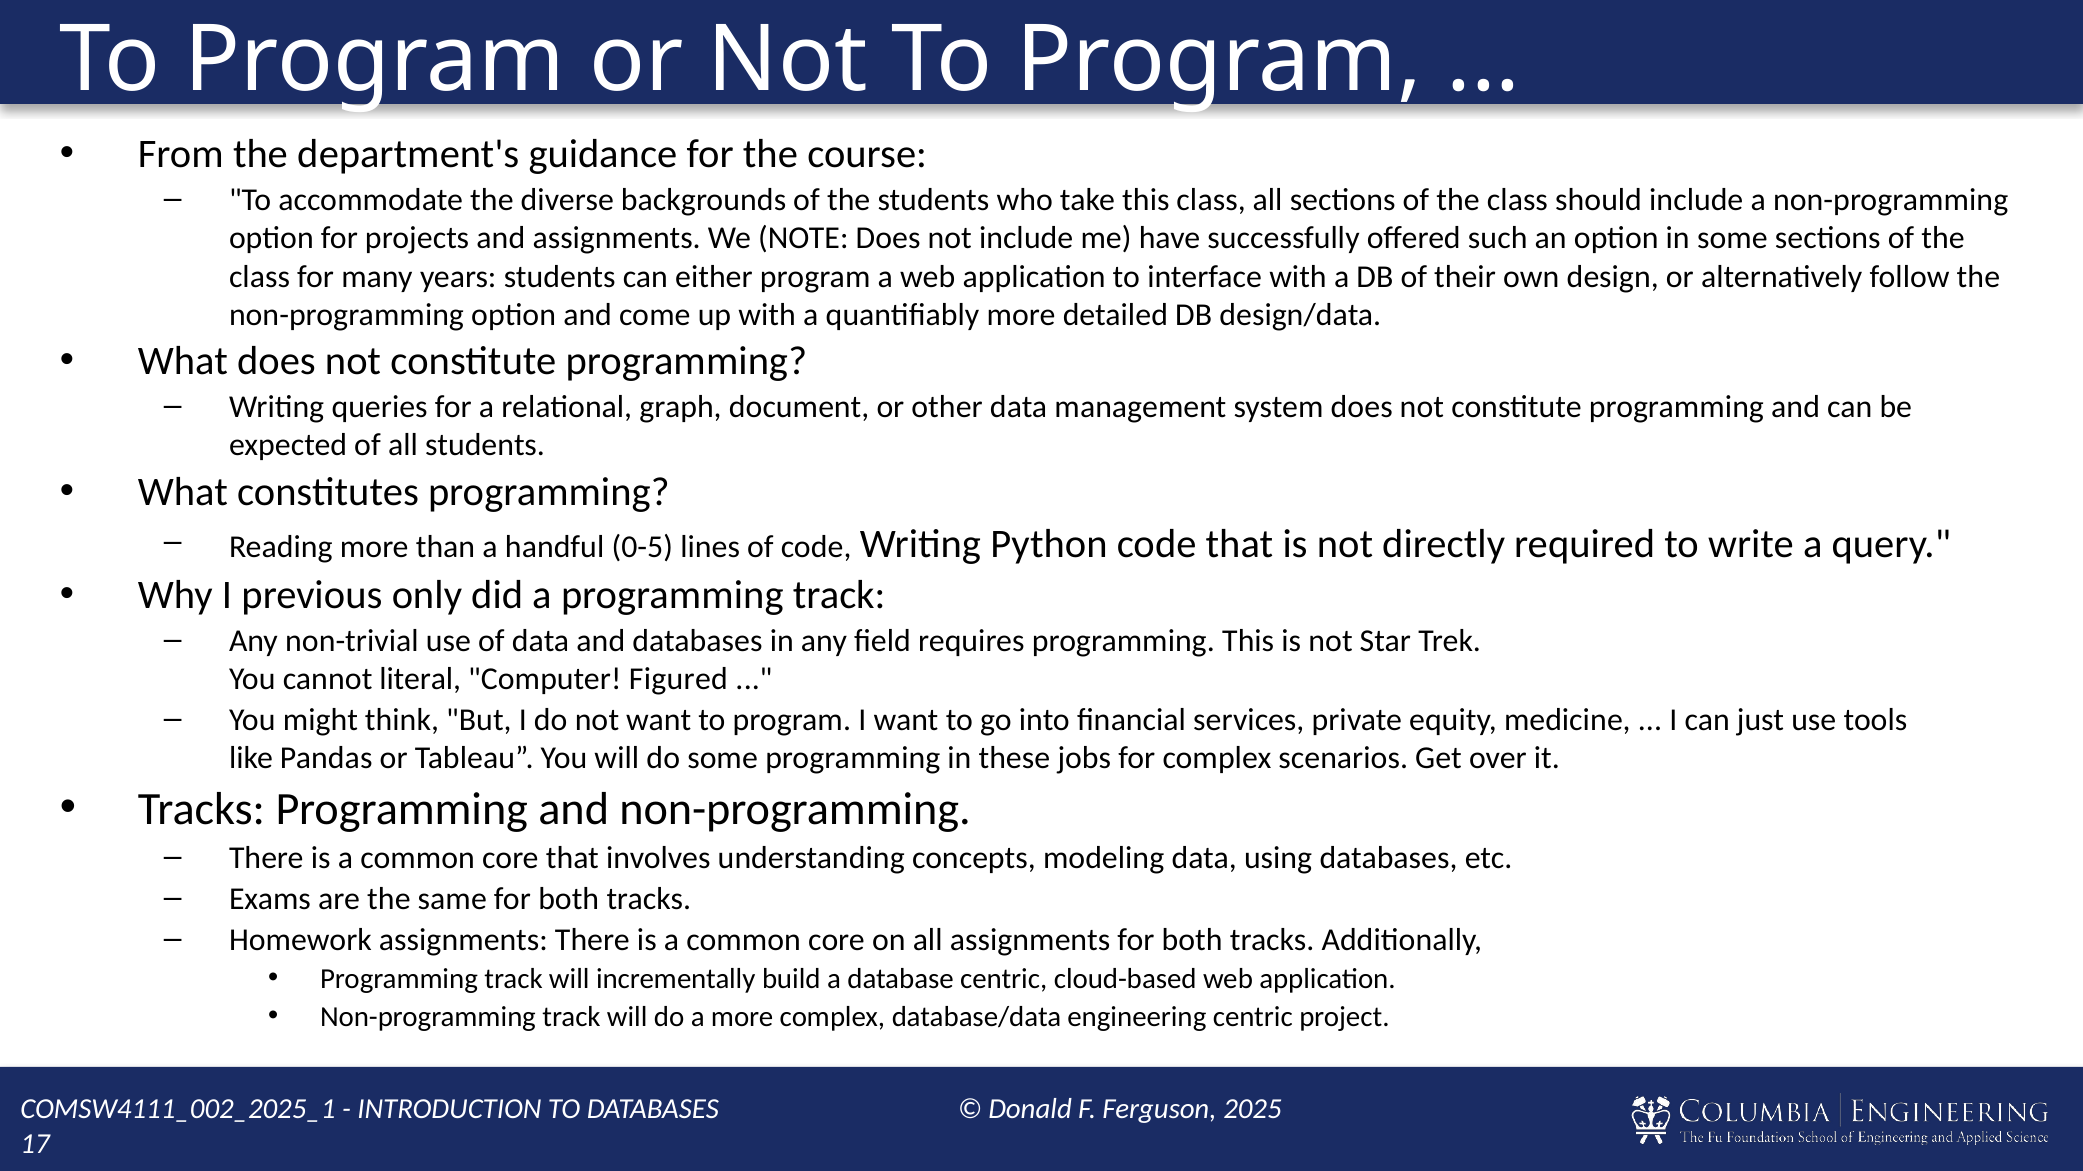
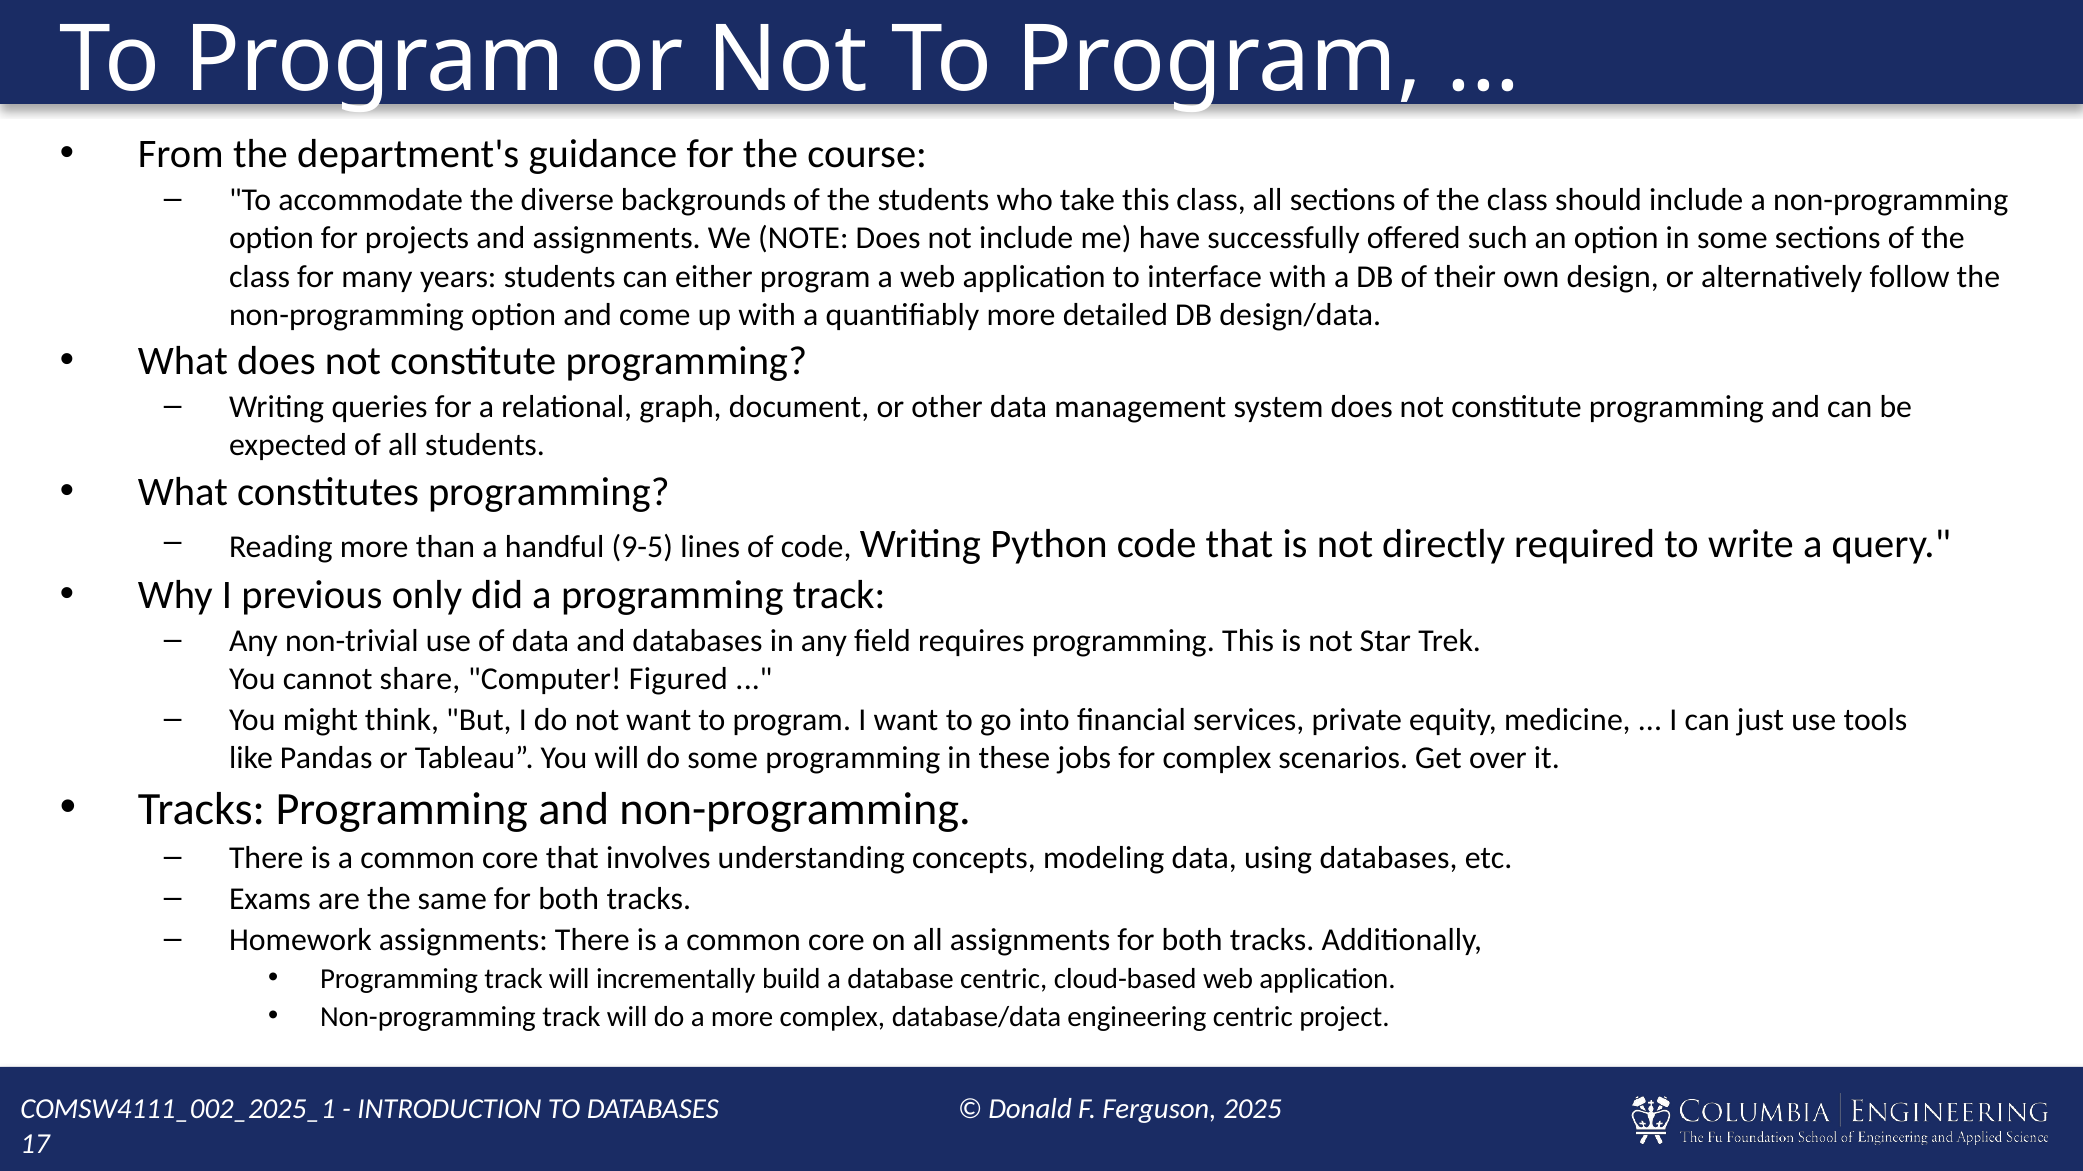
0-5: 0-5 -> 9-5 (642, 547)
literal: literal -> share (420, 680)
